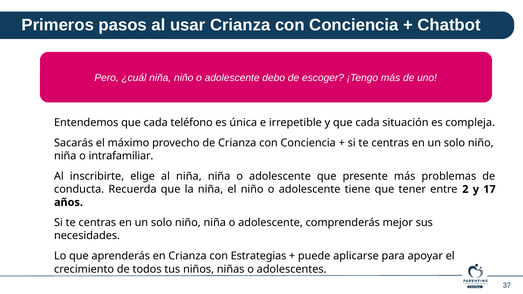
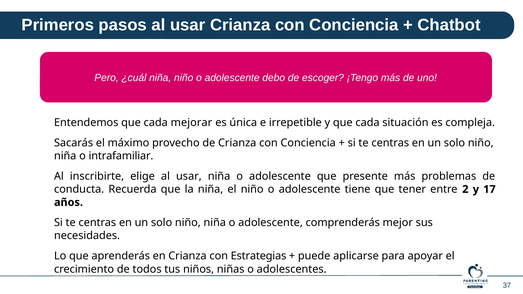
teléfono: teléfono -> mejorar (191, 123)
elige al niña: niña -> usar (189, 176)
